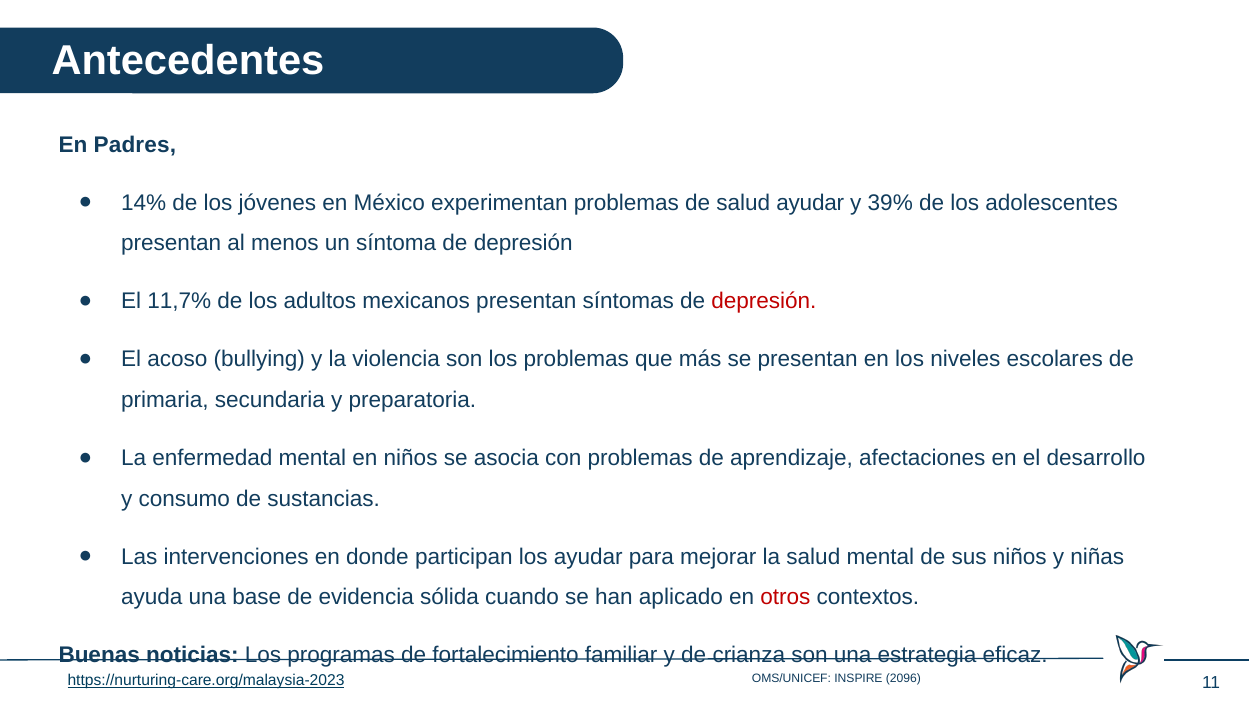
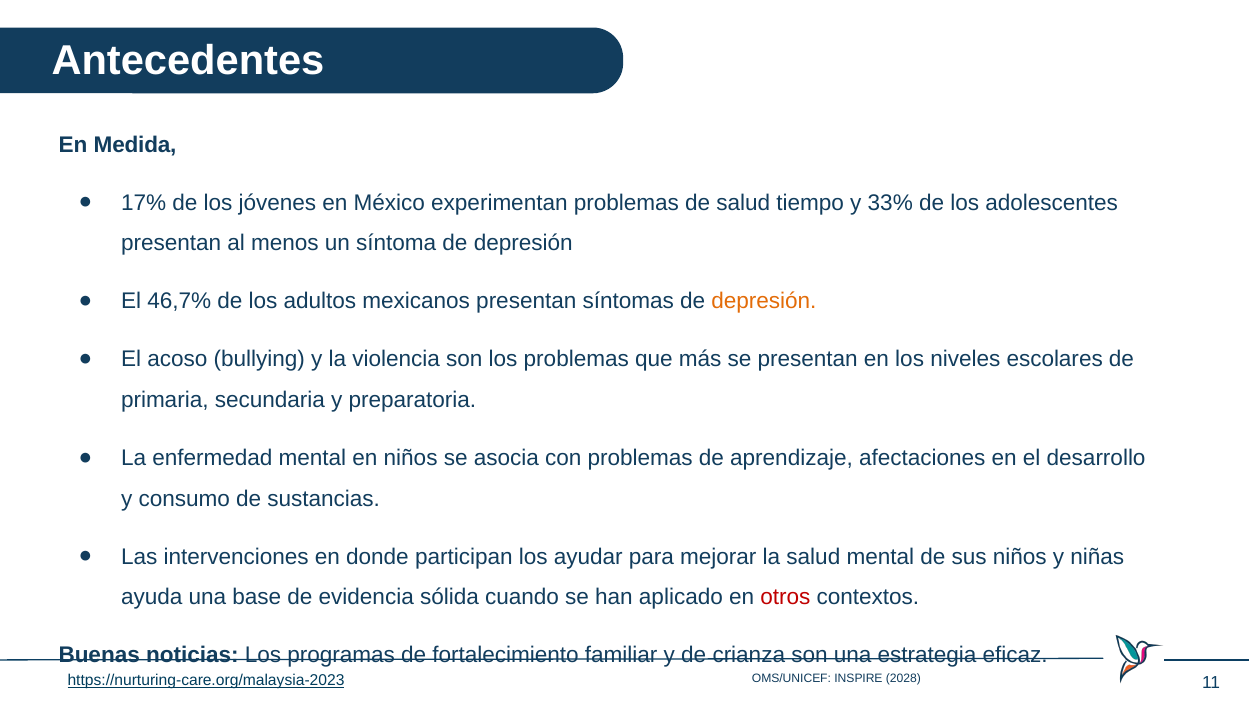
Padres: Padres -> Medida (135, 145)
14%: 14% -> 17% (144, 203)
salud ayudar: ayudar -> tiempo (810, 203)
39%: 39% -> 33% (890, 203)
11,7%: 11,7% -> 46,7% (179, 301)
depresión colour: red -> orange (764, 301)
2096: 2096 -> 2028 (903, 678)
